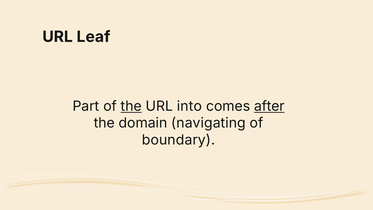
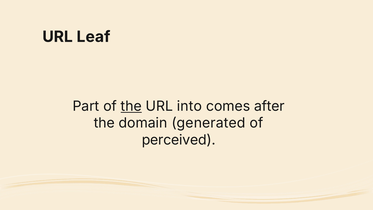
after underline: present -> none (269, 106)
navigating: navigating -> generated (208, 123)
boundary: boundary -> perceived (179, 140)
